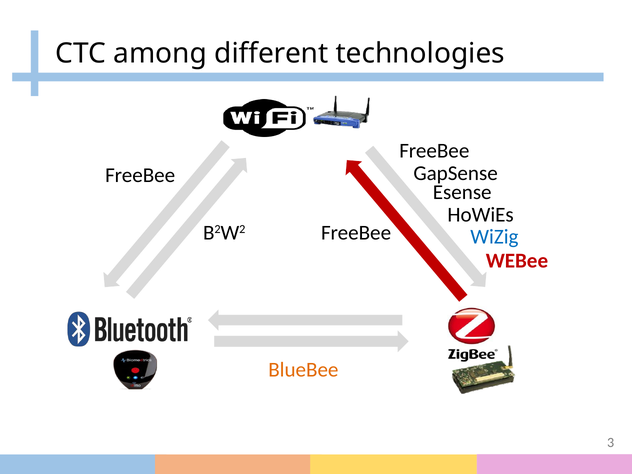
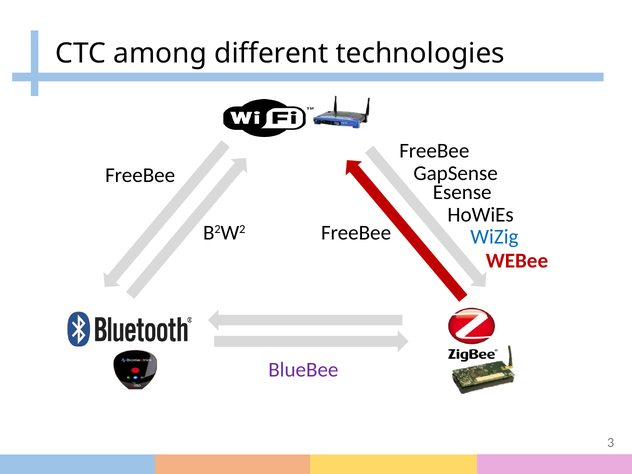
BlueBee colour: orange -> purple (303, 370)
